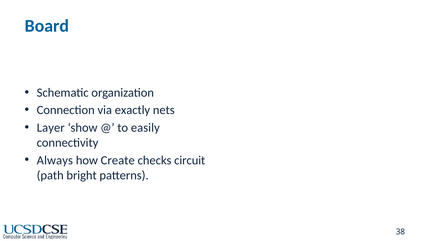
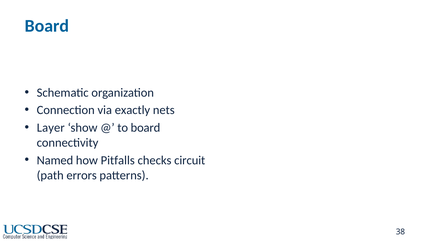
to easily: easily -> board (145, 128)
Always: Always -> Named (55, 160)
Create: Create -> Pitfalls (118, 160)
bright: bright -> errors (82, 175)
